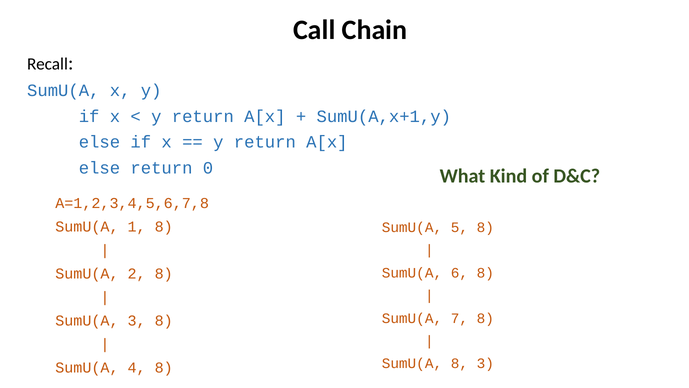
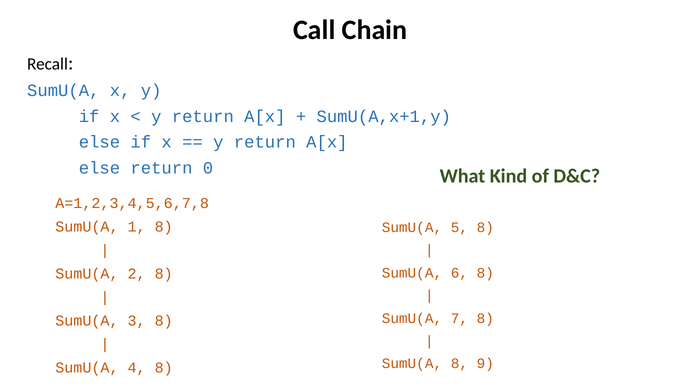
8 3: 3 -> 9 (485, 363)
